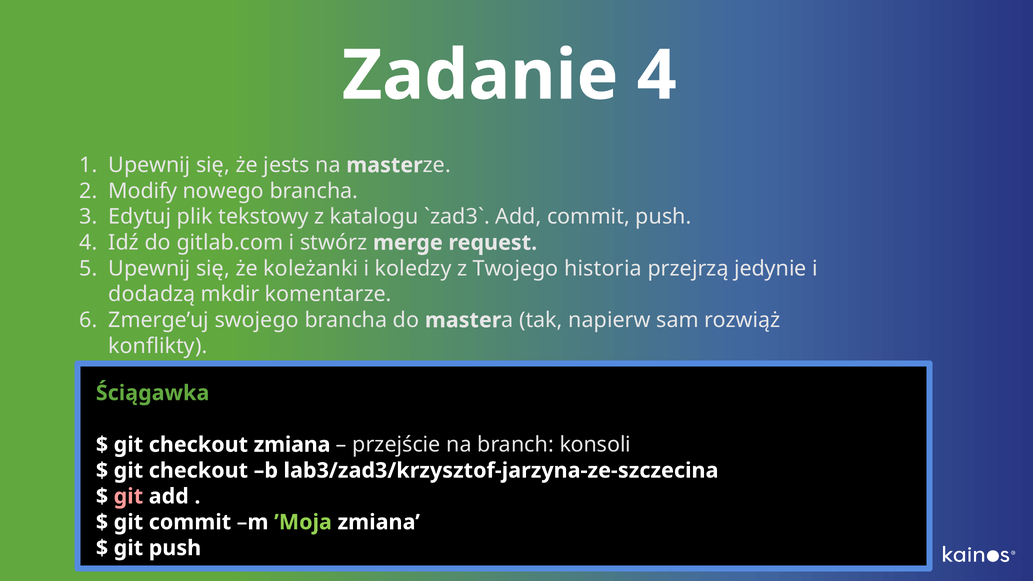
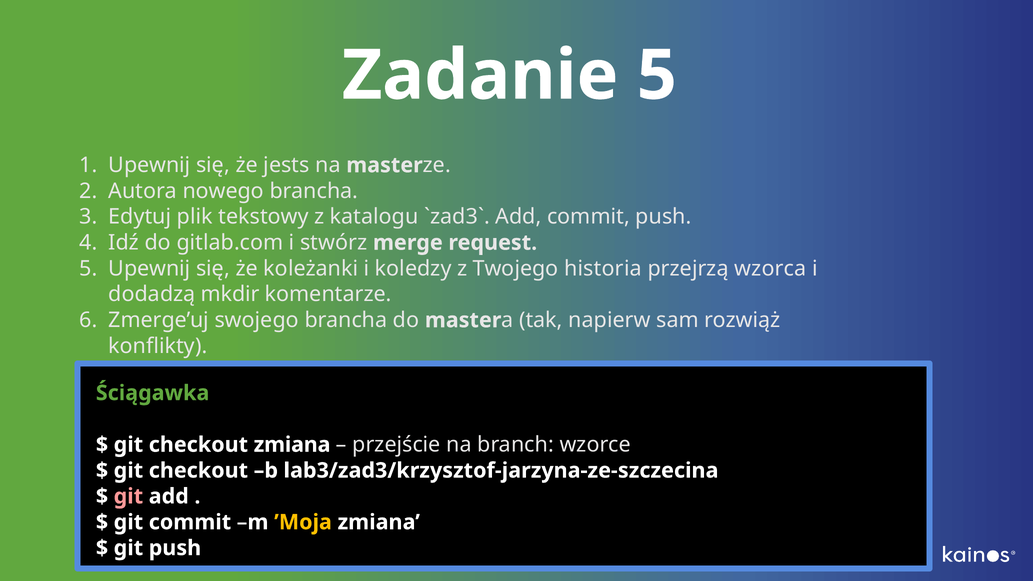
Zadanie 4: 4 -> 5 (657, 76)
Modify: Modify -> Autora (143, 191)
jedynie: jedynie -> wzorca (770, 269)
konsoli: konsoli -> wzorce (595, 445)
’Moja colour: light green -> yellow (303, 522)
